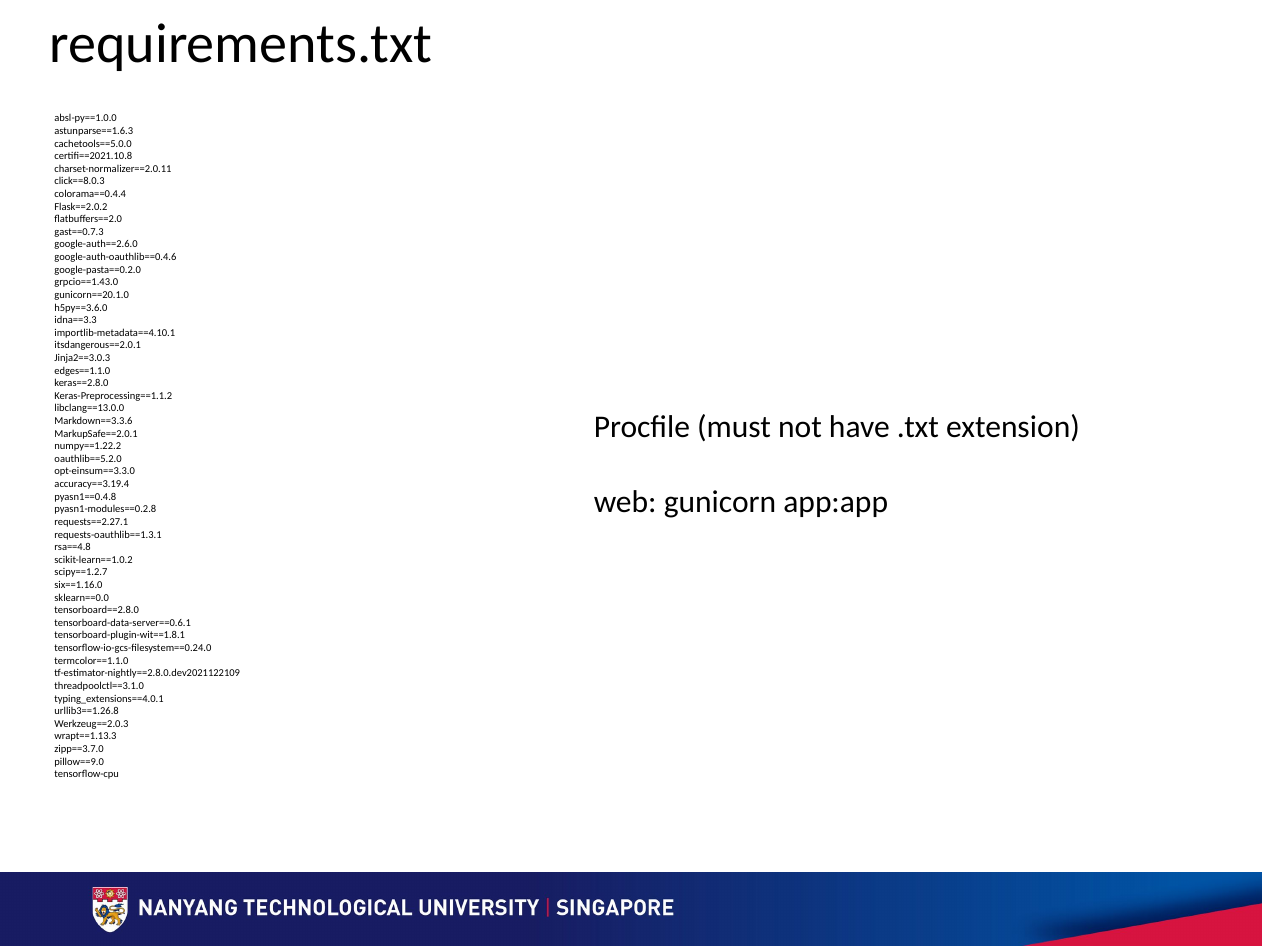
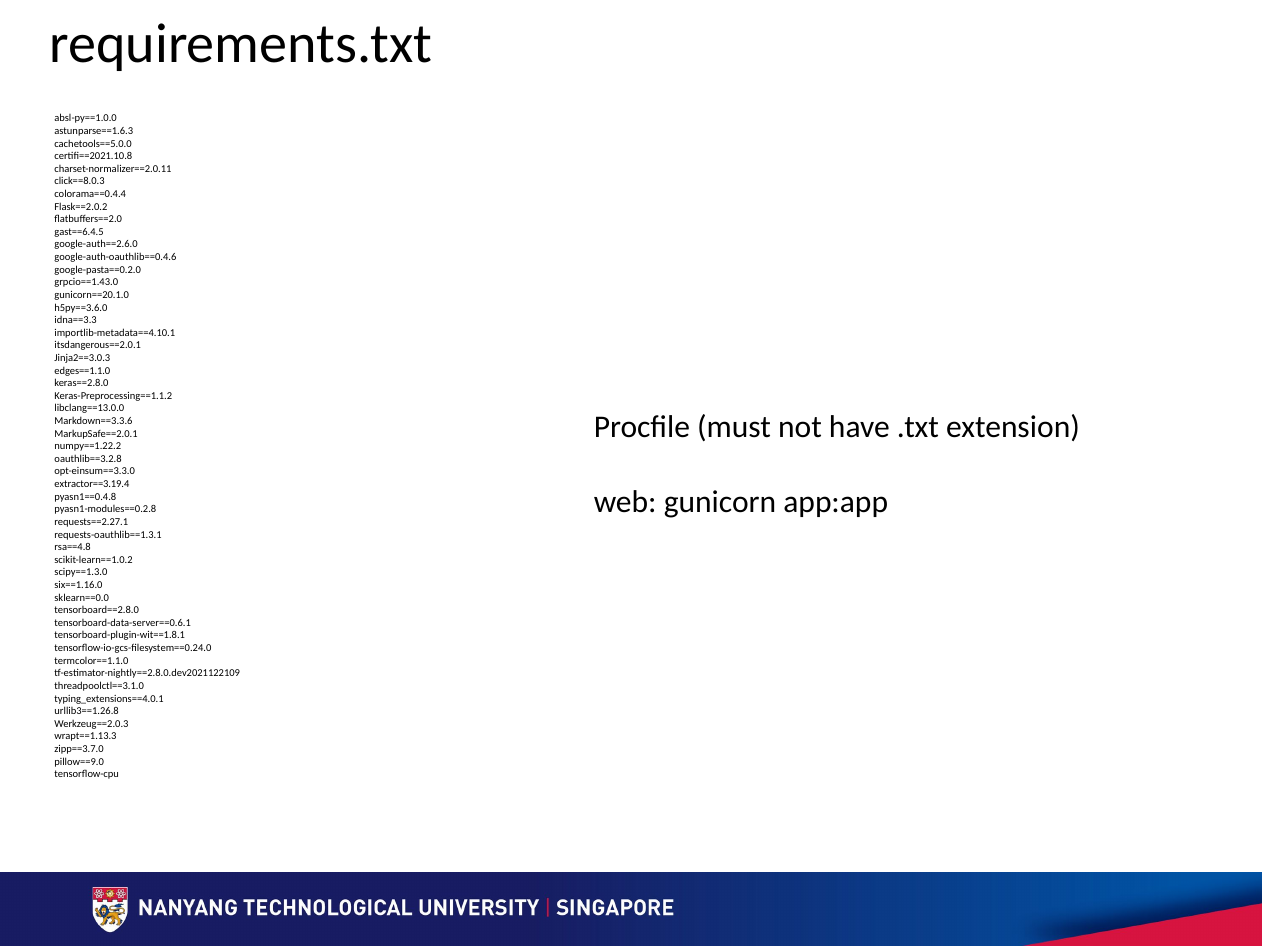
gast==0.7.3: gast==0.7.3 -> gast==6.4.5 (79, 232)
oauthlib==5.2.0: oauthlib==5.2.0 -> oauthlib==3.2.8 (88, 459)
accuracy==3.19.4: accuracy==3.19.4 -> extractor==3.19.4 (92, 484)
scipy==1.2.7: scipy==1.2.7 -> scipy==1.3.0 (81, 573)
